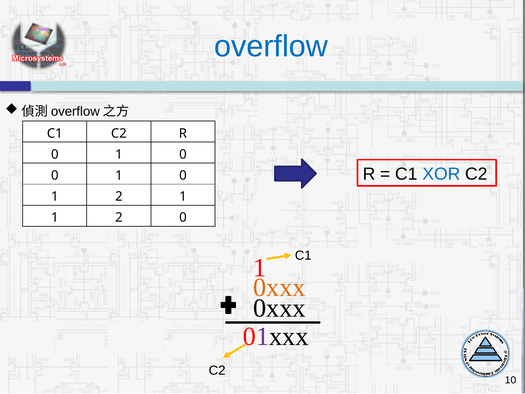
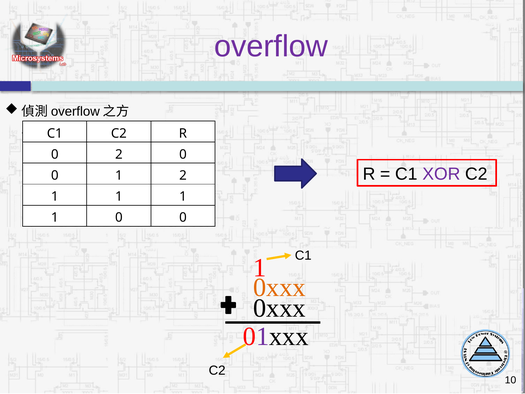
overflow colour: blue -> purple (271, 46)
1: 1 -> 2 (119, 154)
XOR colour: blue -> purple (441, 174)
0: 0 -> 2 (183, 175)
2: 2 -> 1 (119, 196)
2: 2 -> 0 (119, 217)
